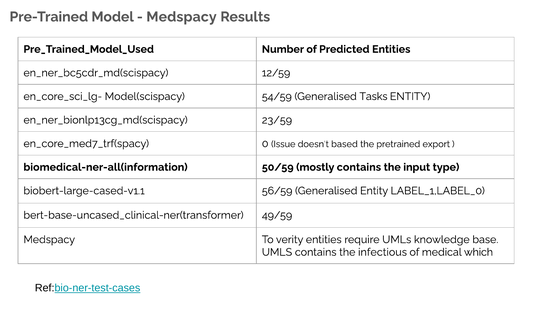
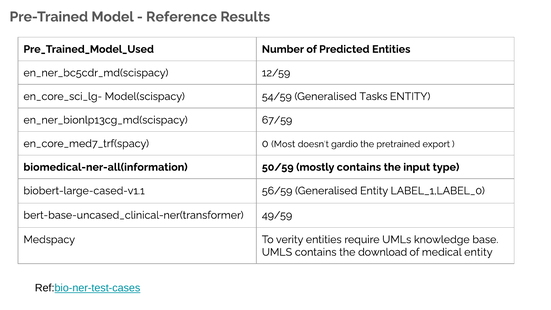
Medspacy: Medspacy -> Reference (182, 17)
23/59: 23/59 -> 67/59 (277, 120)
Issue: Issue -> Most (283, 144)
based: based -> gardio (345, 144)
infectious: infectious -> download (383, 252)
medical which: which -> entity (478, 252)
